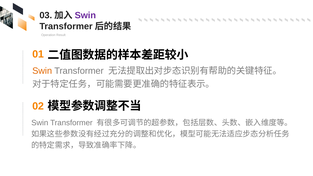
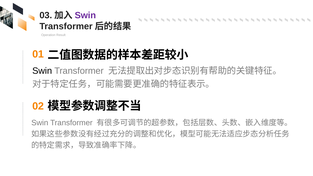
Swin colour: orange -> black (42, 71)
